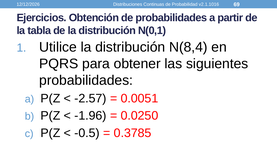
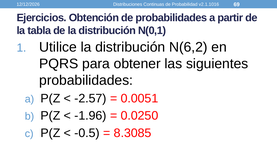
N(8,4: N(8,4 -> N(6,2 (188, 47)
0.3785: 0.3785 -> 8.3085 (133, 133)
